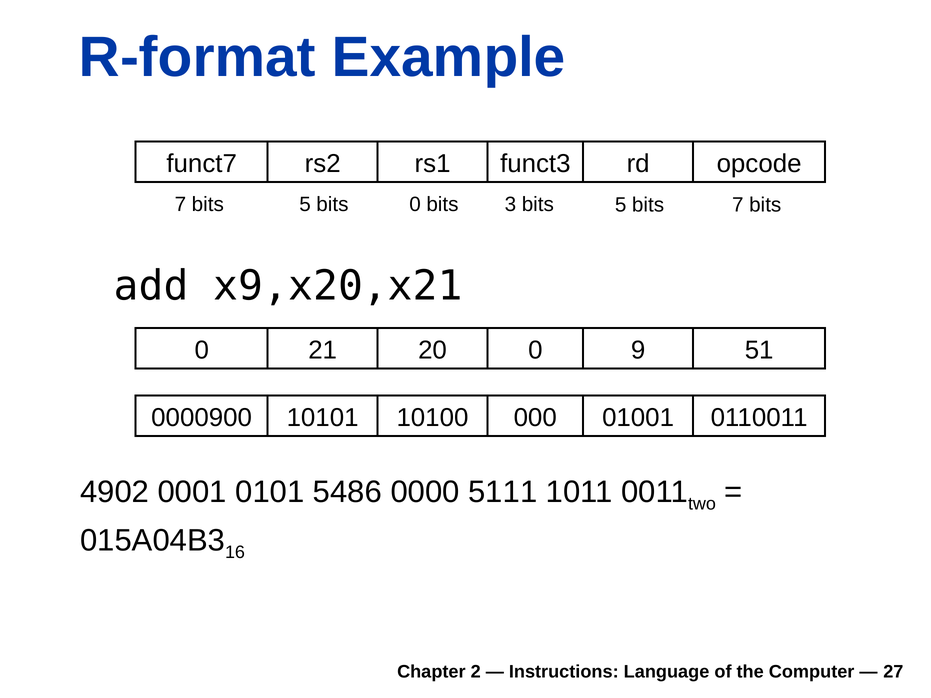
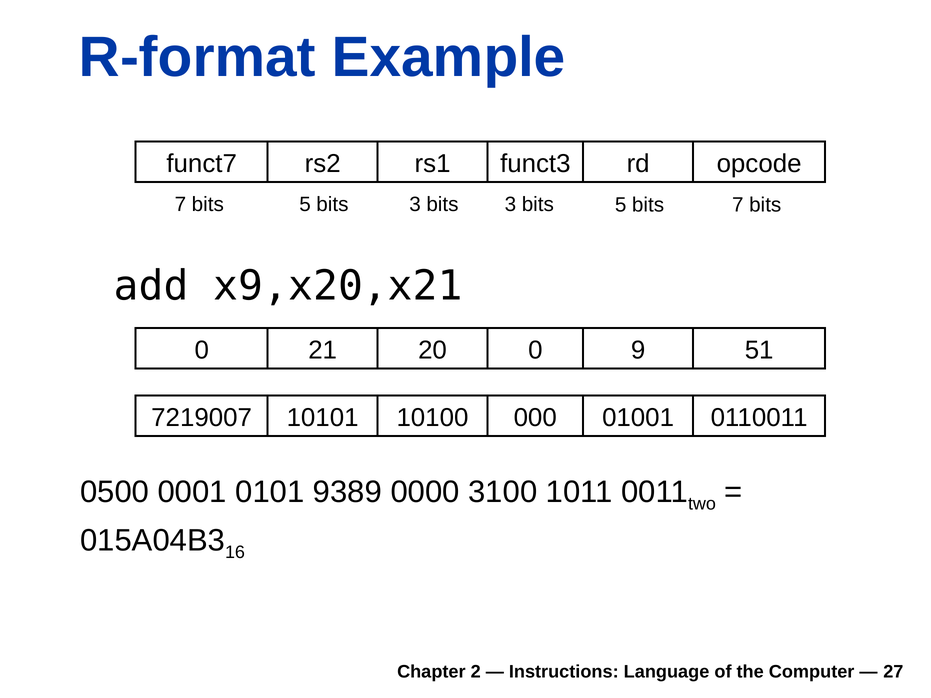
0: 0 -> 3 (415, 205)
0000900: 0000900 -> 7219007 (202, 418)
4902: 4902 -> 0500 (115, 492)
5486: 5486 -> 9389 (347, 492)
5111: 5111 -> 3100 (503, 492)
